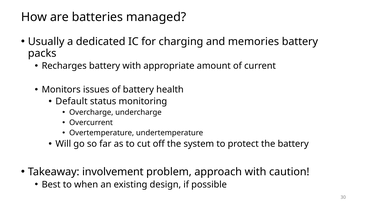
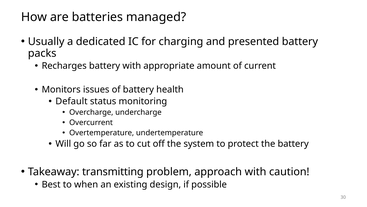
memories: memories -> presented (254, 42)
involvement: involvement -> transmitting (113, 171)
